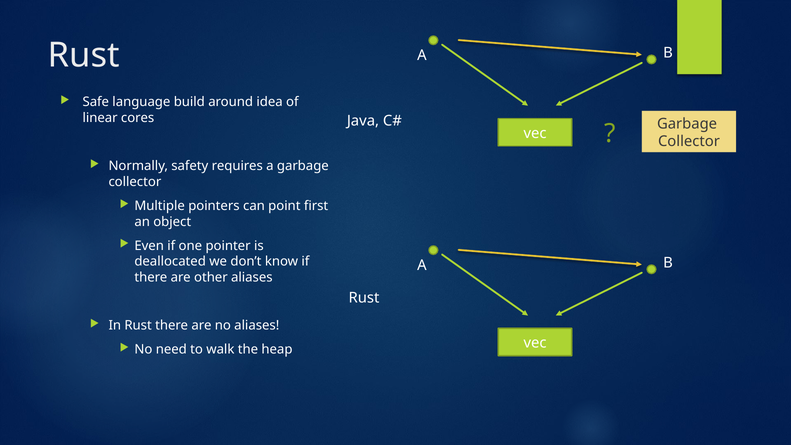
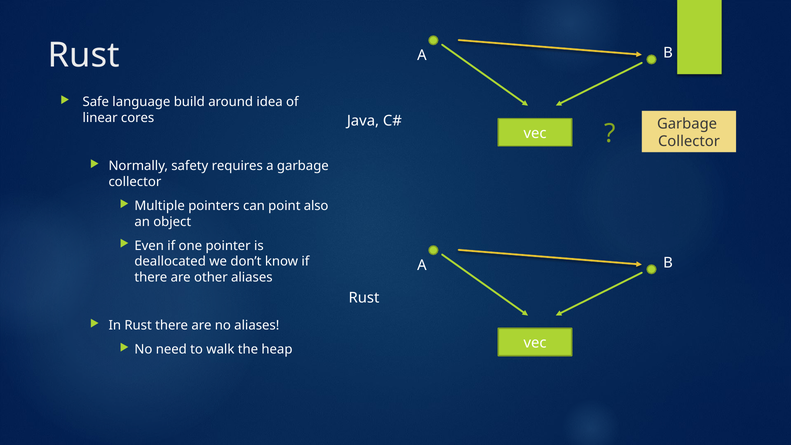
first: first -> also (316, 206)
